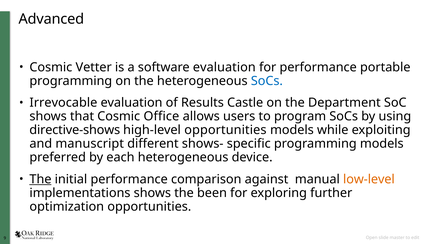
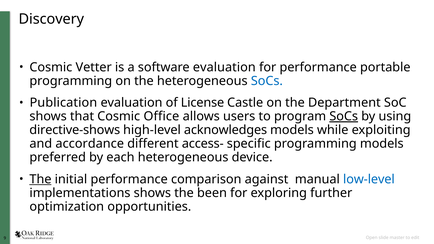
Advanced: Advanced -> Discovery (51, 19)
Irrevocable: Irrevocable -> Publication (63, 103)
Results: Results -> License (202, 103)
SoCs underline: none -> present (344, 116)
high-level opportunities: opportunities -> acknowledges (226, 130)
manuscript: manuscript -> accordance (90, 144)
shows-: shows- -> access- (203, 144)
low-level colour: orange -> blue (369, 179)
